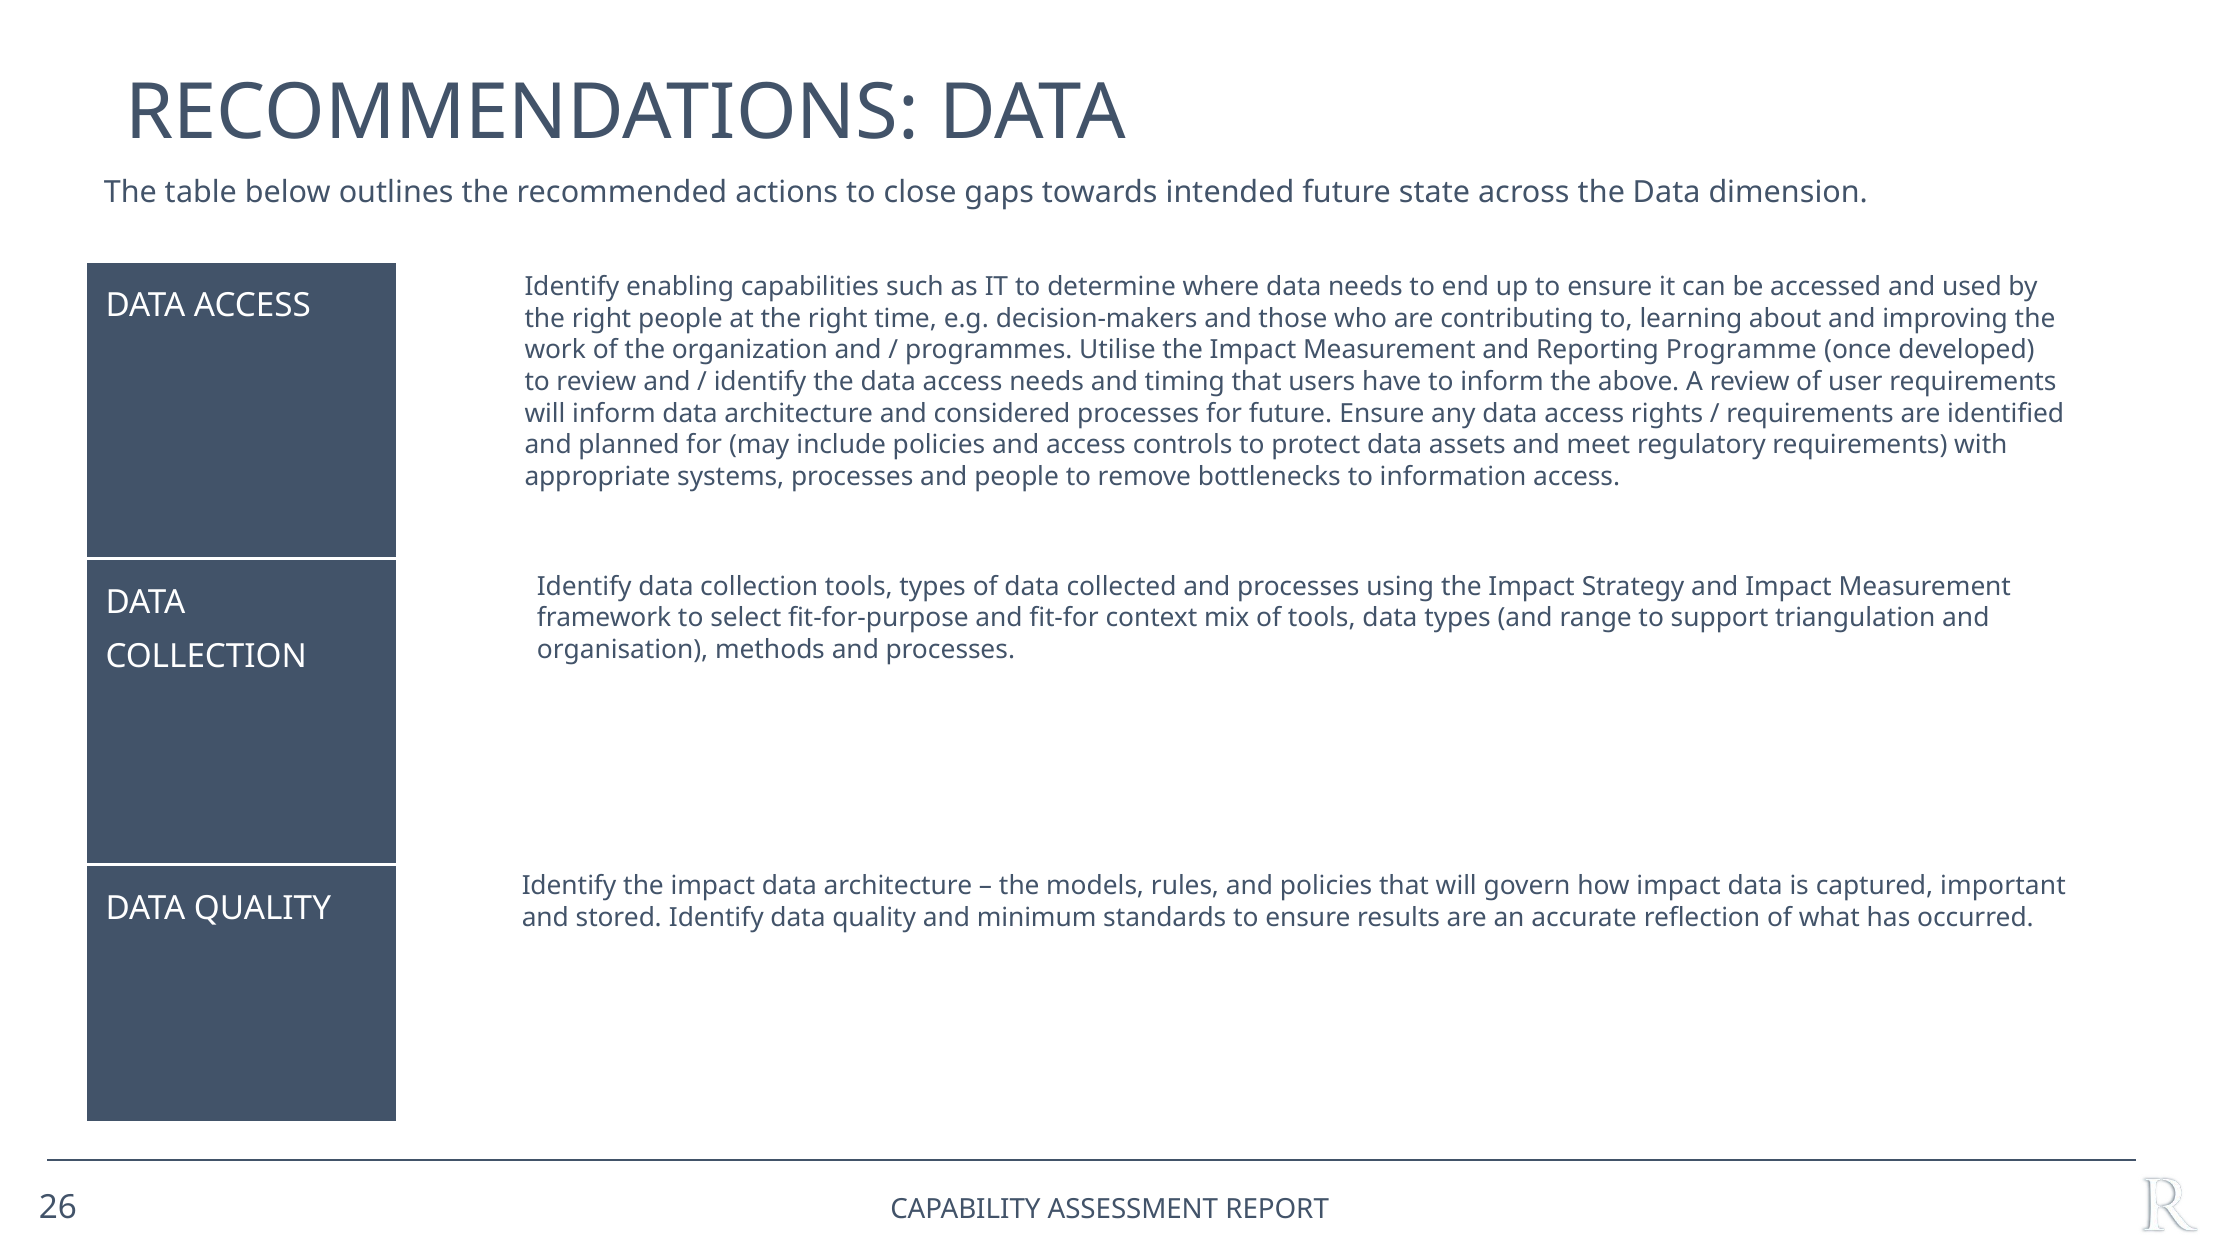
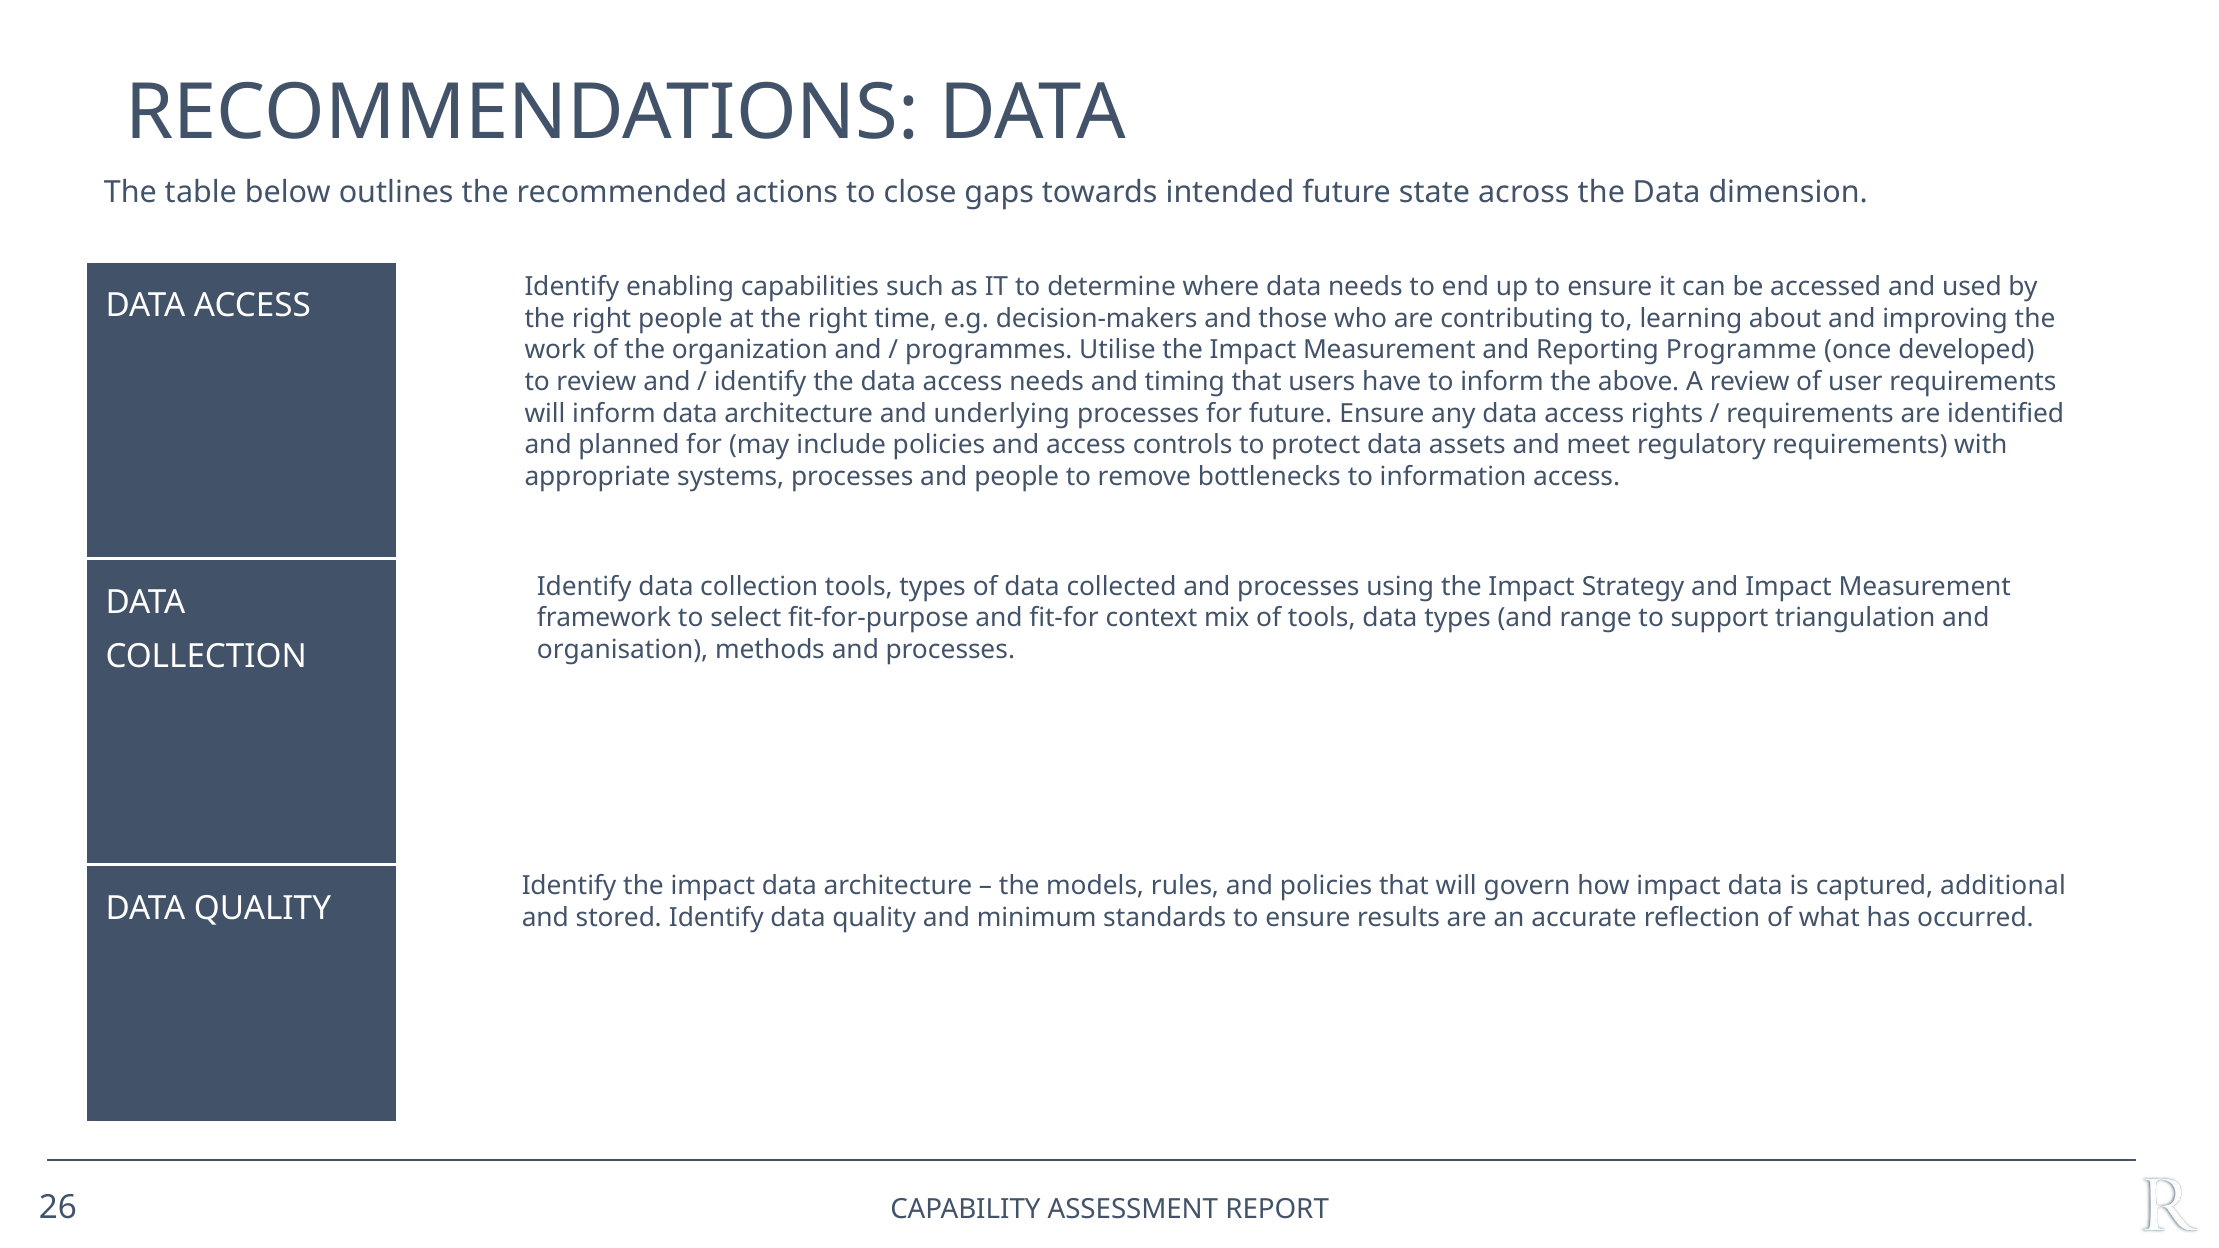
considered: considered -> underlying (1002, 413)
important: important -> additional (2003, 886)
